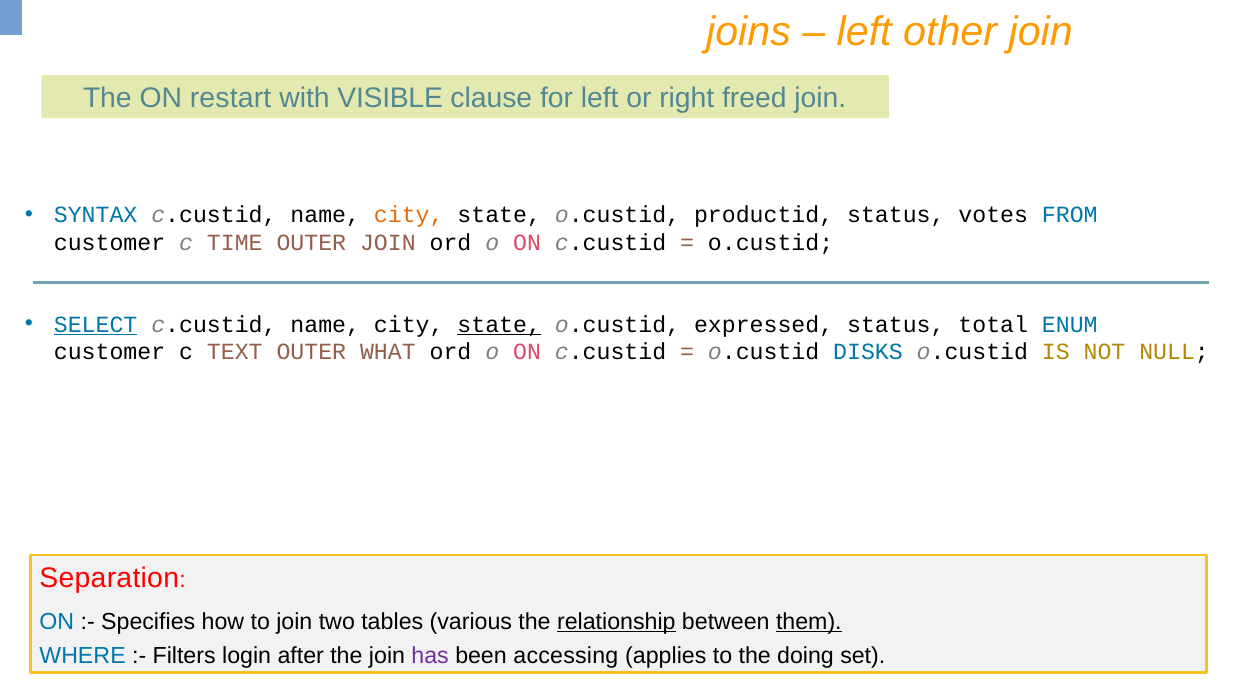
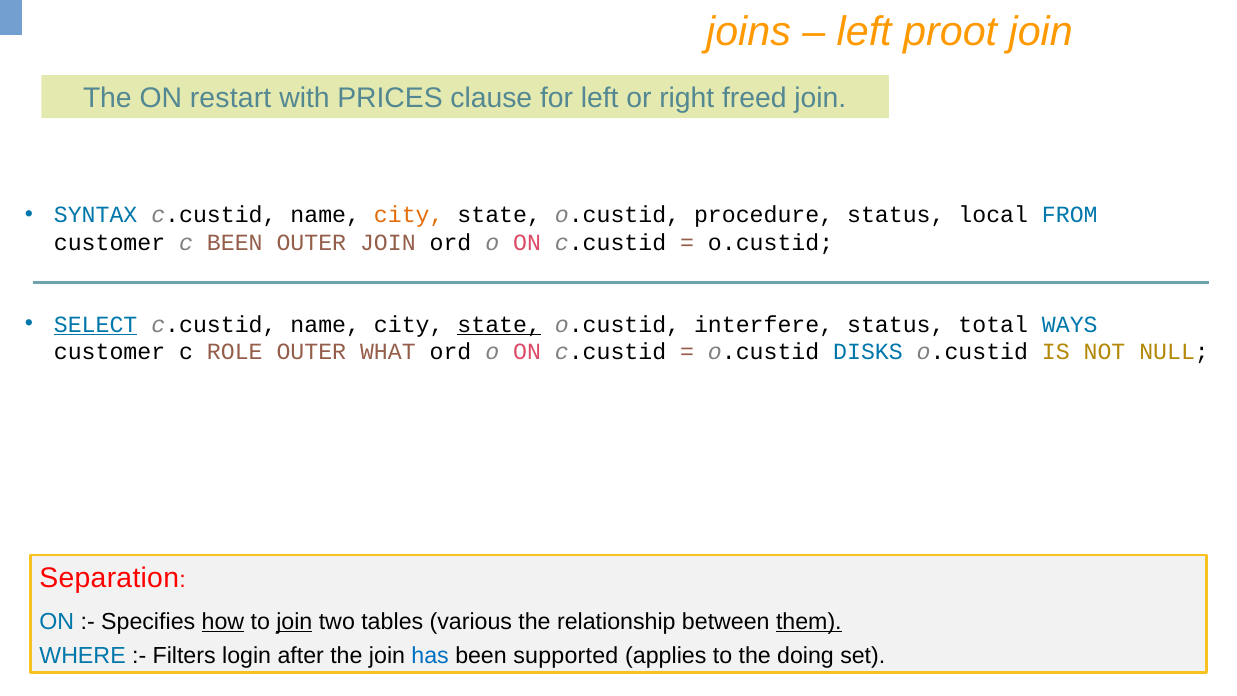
other: other -> proot (950, 32)
VISIBLE: VISIBLE -> PRICES (390, 99)
productid: productid -> procedure (764, 215)
votes: votes -> local (993, 215)
c TIME: TIME -> BEEN (235, 243)
expressed: expressed -> interfere (764, 324)
ENUM: ENUM -> WAYS (1070, 324)
TEXT: TEXT -> ROLE (235, 352)
how underline: none -> present (223, 621)
join underline: none -> present (294, 621)
relationship underline: present -> none (616, 621)
has colour: purple -> blue (430, 655)
accessing: accessing -> supported (566, 655)
